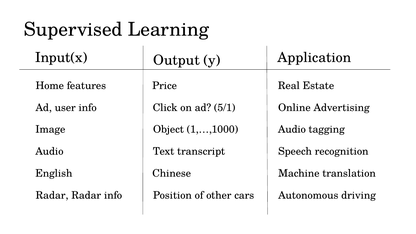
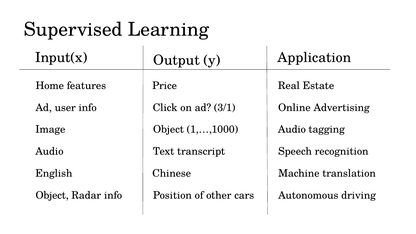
5/1: 5/1 -> 3/1 (225, 108)
Radar: Radar -> Object (52, 195)
